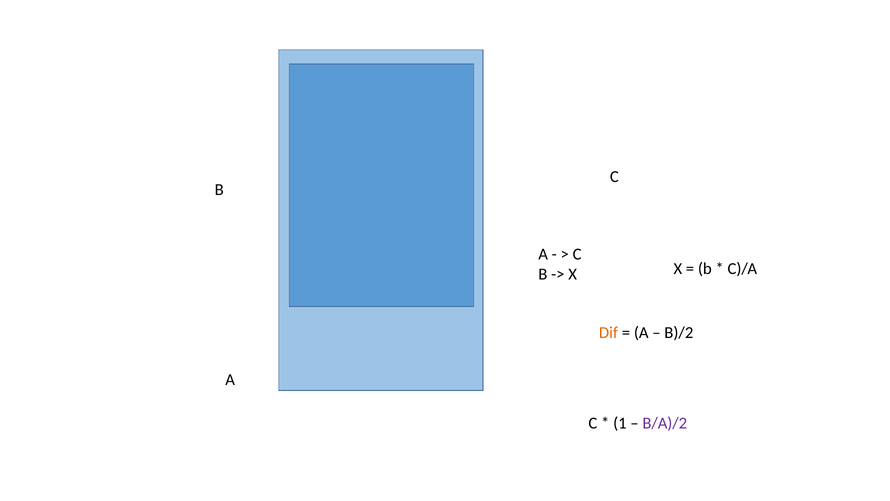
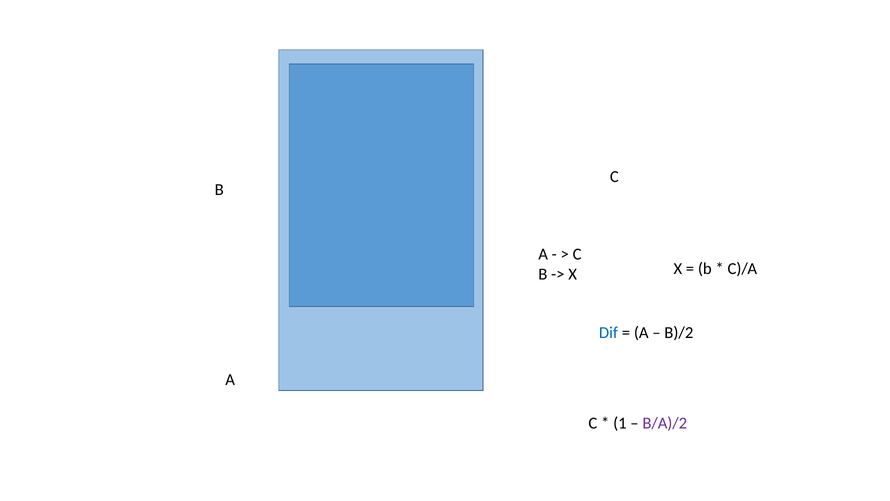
Dif colour: orange -> blue (608, 332)
